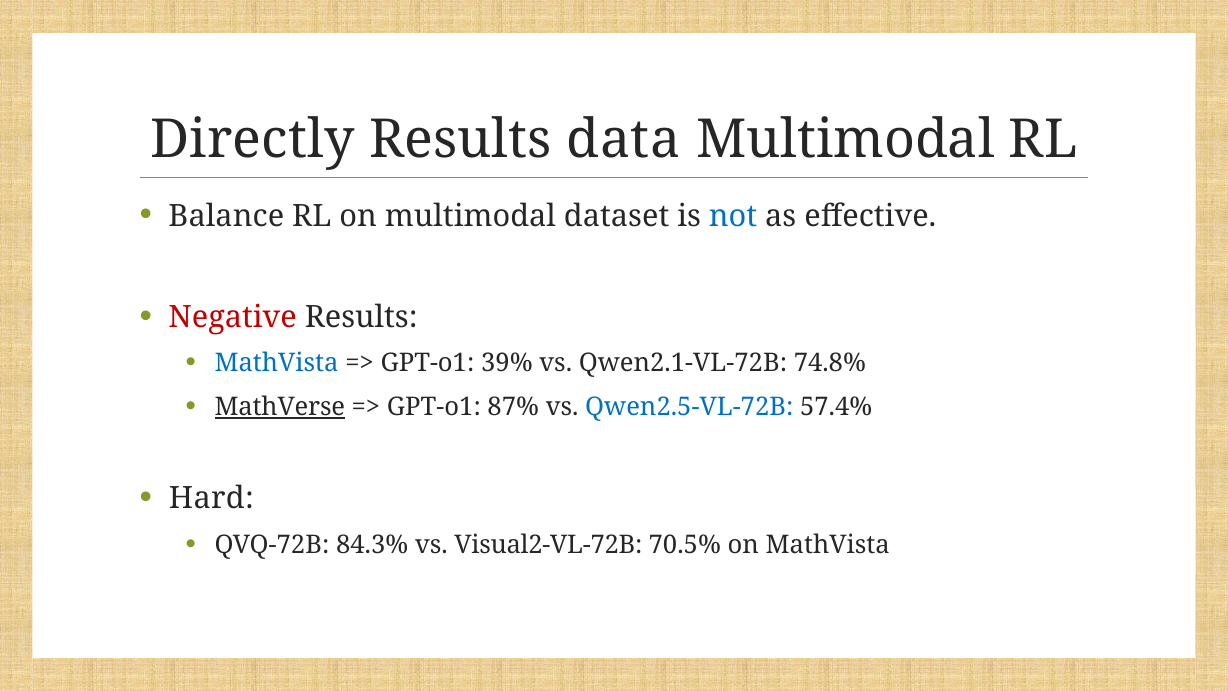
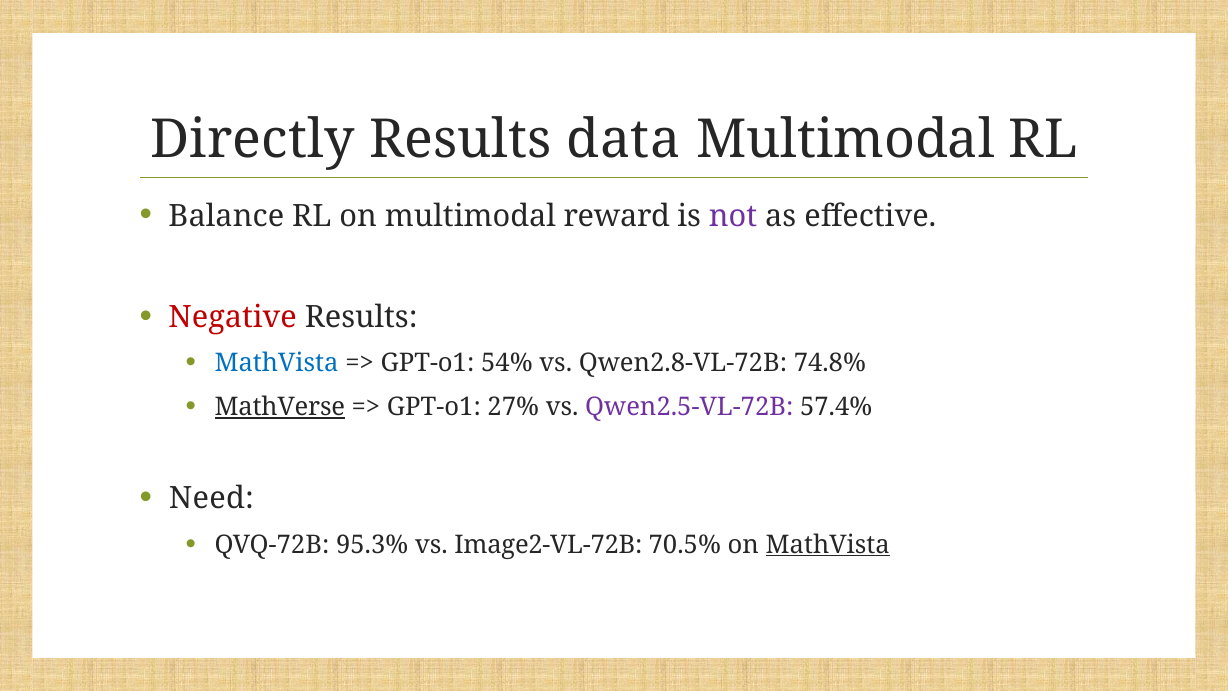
dataset: dataset -> reward (617, 216)
not colour: blue -> purple (733, 216)
39%: 39% -> 54% (507, 363)
Qwen2.1-VL-72B: Qwen2.1-VL-72B -> Qwen2.8-VL-72B (683, 363)
87%: 87% -> 27% (513, 407)
Qwen2.5-VL-72B colour: blue -> purple (689, 407)
Hard: Hard -> Need (211, 498)
84.3%: 84.3% -> 95.3% (372, 545)
Visual2-VL-72B: Visual2-VL-72B -> Image2-VL-72B (548, 545)
MathVista underline: none -> present (828, 545)
